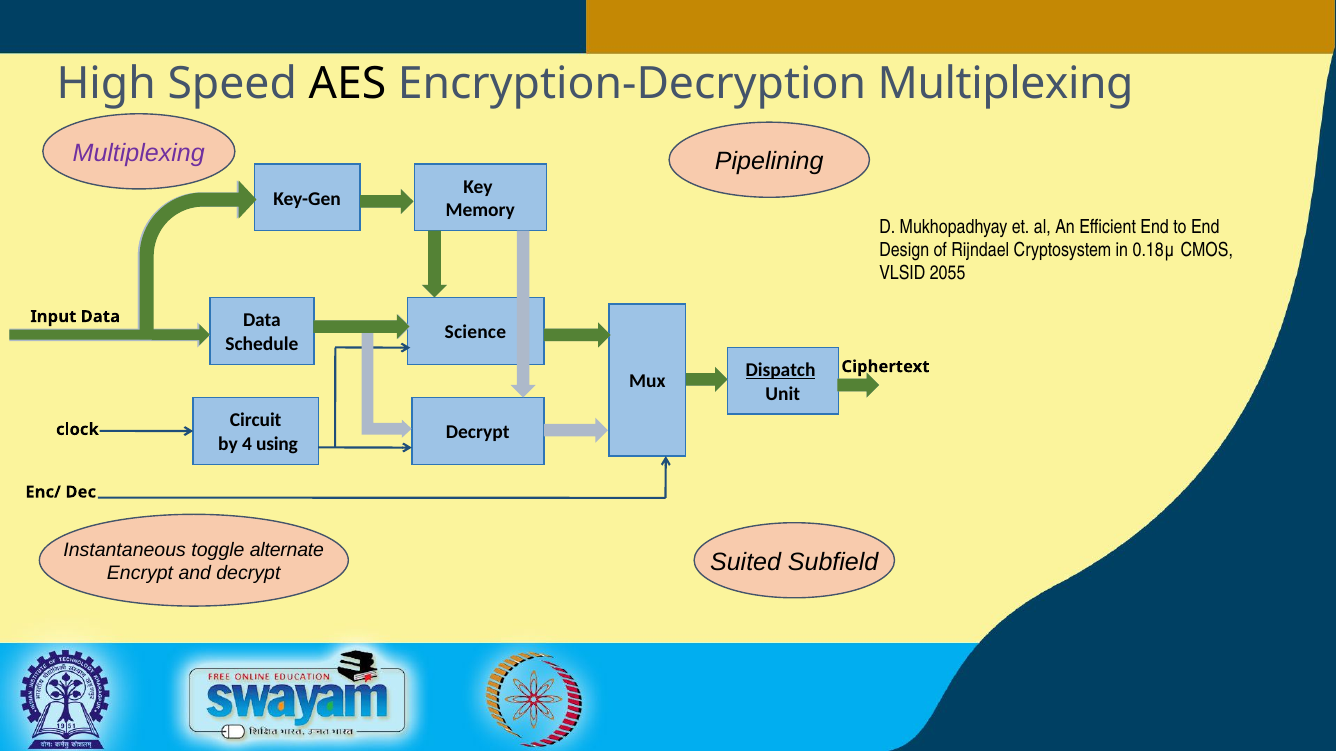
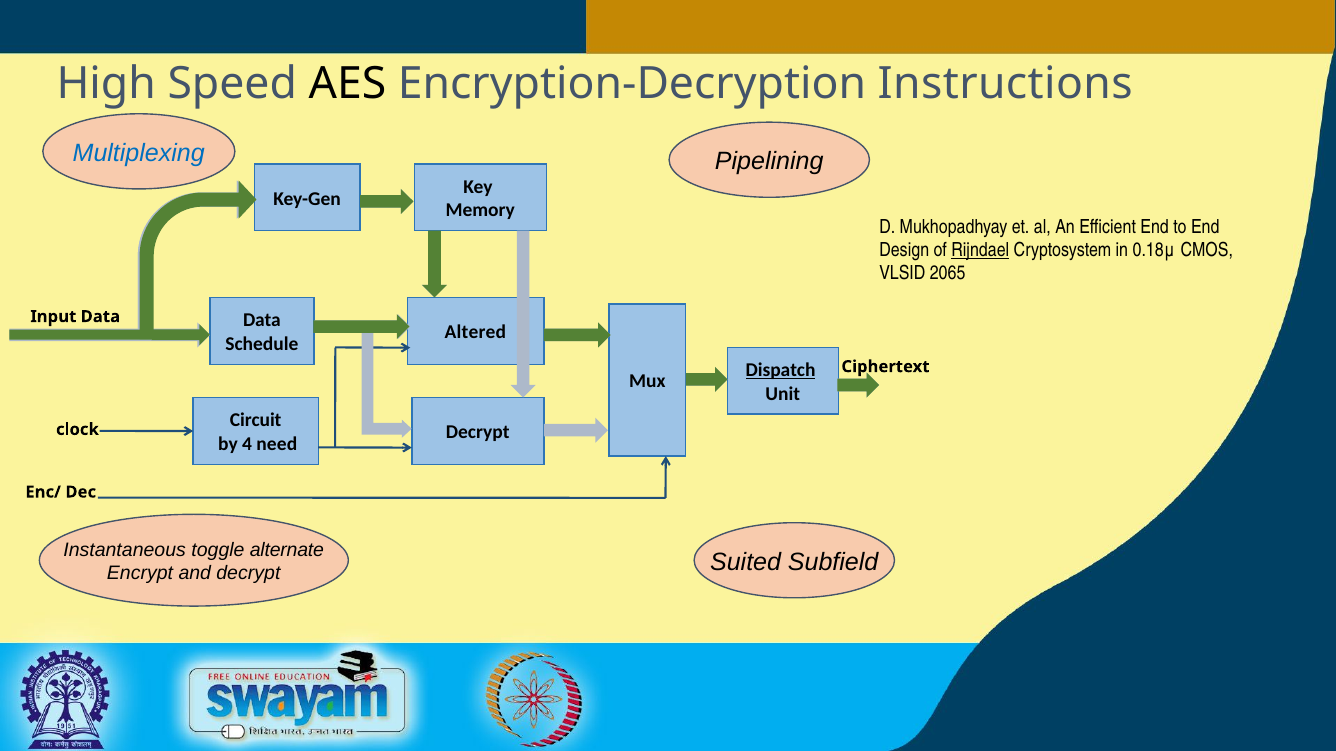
Encryption-Decryption Multiplexing: Multiplexing -> Instructions (1005, 84)
Multiplexing colour: purple -> blue (139, 153)
Rijndael underline: none -> present (980, 250)
2055: 2055 -> 2065 (948, 274)
Science: Science -> Altered (475, 332)
using: using -> need (277, 444)
